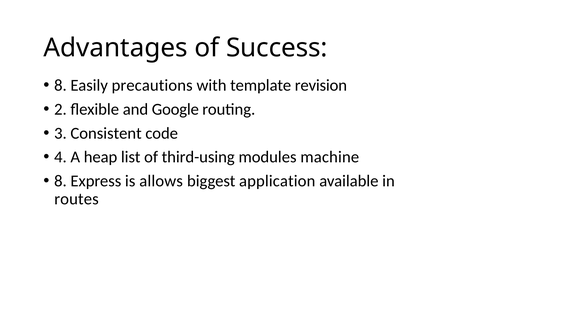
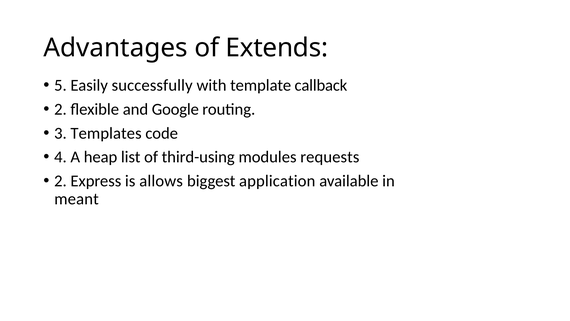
Success: Success -> Extends (277, 48)
8: 8 -> 5 (60, 85)
precautions: precautions -> successfully (152, 85)
revision: revision -> callback (321, 85)
Consistent: Consistent -> Templates (106, 133)
machine: machine -> requests (330, 157)
8: 8 -> 2 (60, 181)
routes: routes -> meant (77, 199)
